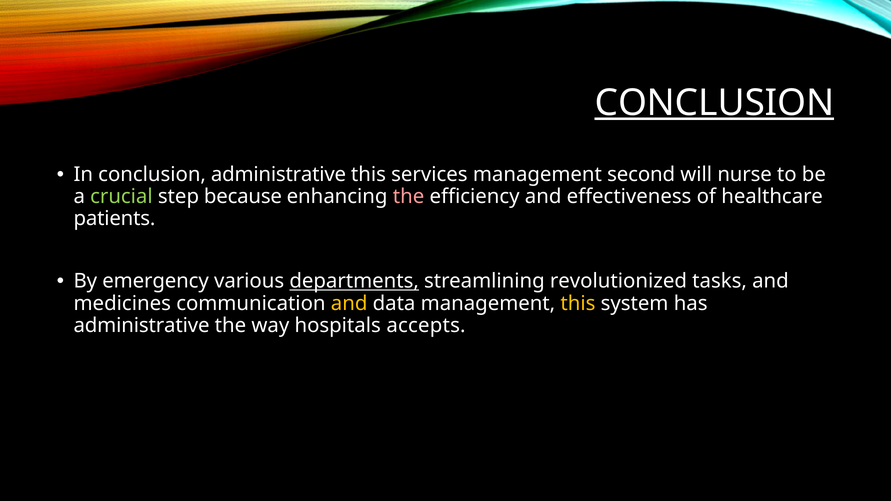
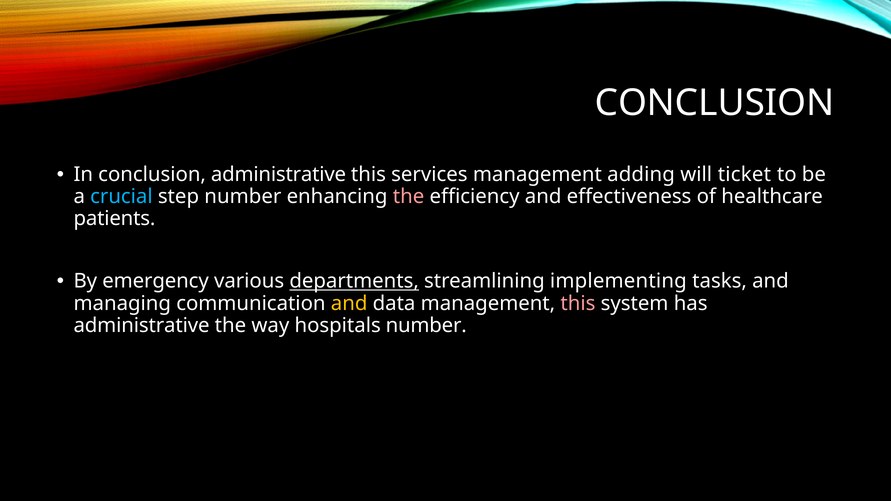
CONCLUSION underline: present -> none (715, 103)
second: second -> adding (641, 175)
nurse: nurse -> ticket (744, 175)
crucial colour: light green -> light blue (121, 197)
step because: because -> number (243, 197)
revolutionized: revolutionized -> implementing (618, 281)
medicines: medicines -> managing (122, 303)
this colour: yellow -> pink (578, 303)
hospitals accepts: accepts -> number (426, 325)
